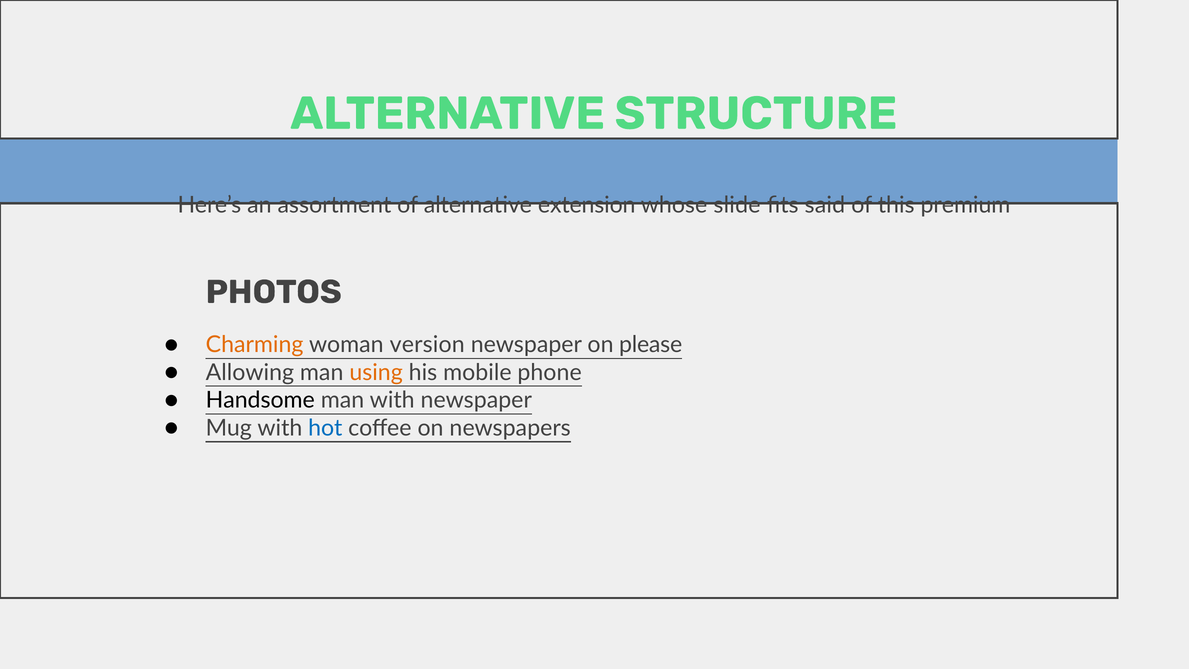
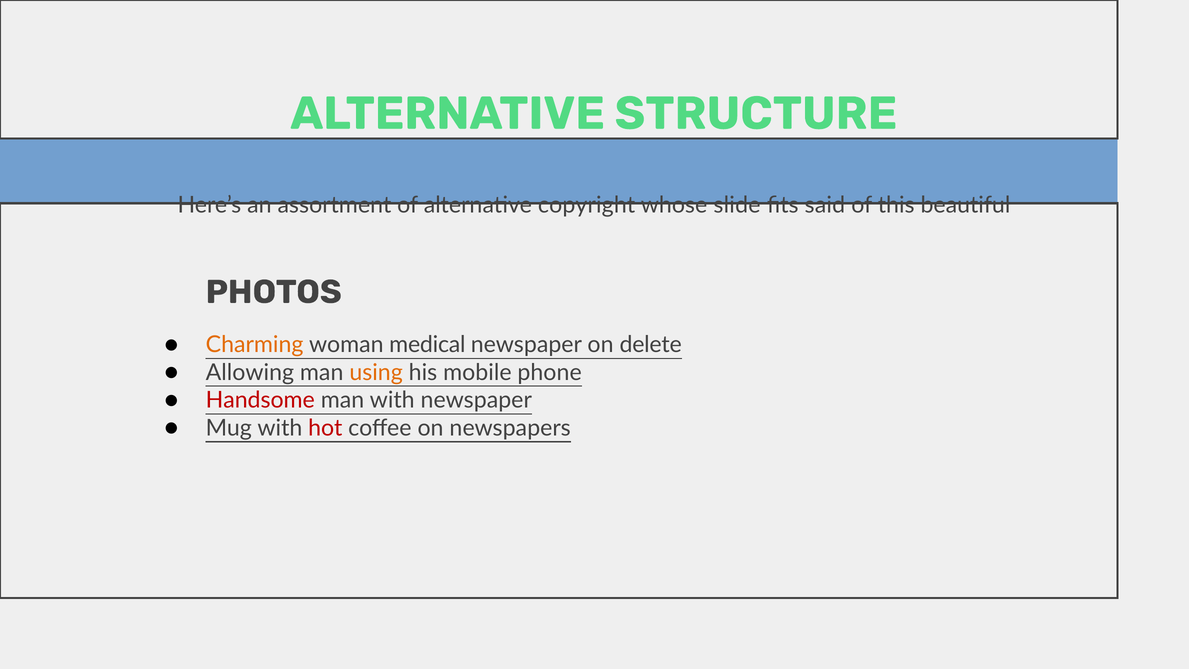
extension: extension -> copyright (587, 205)
premium: premium -> beautiful (965, 205)
version: version -> medical (427, 345)
please: please -> delete (651, 345)
Handsome colour: black -> red (260, 400)
hot colour: blue -> red (325, 428)
